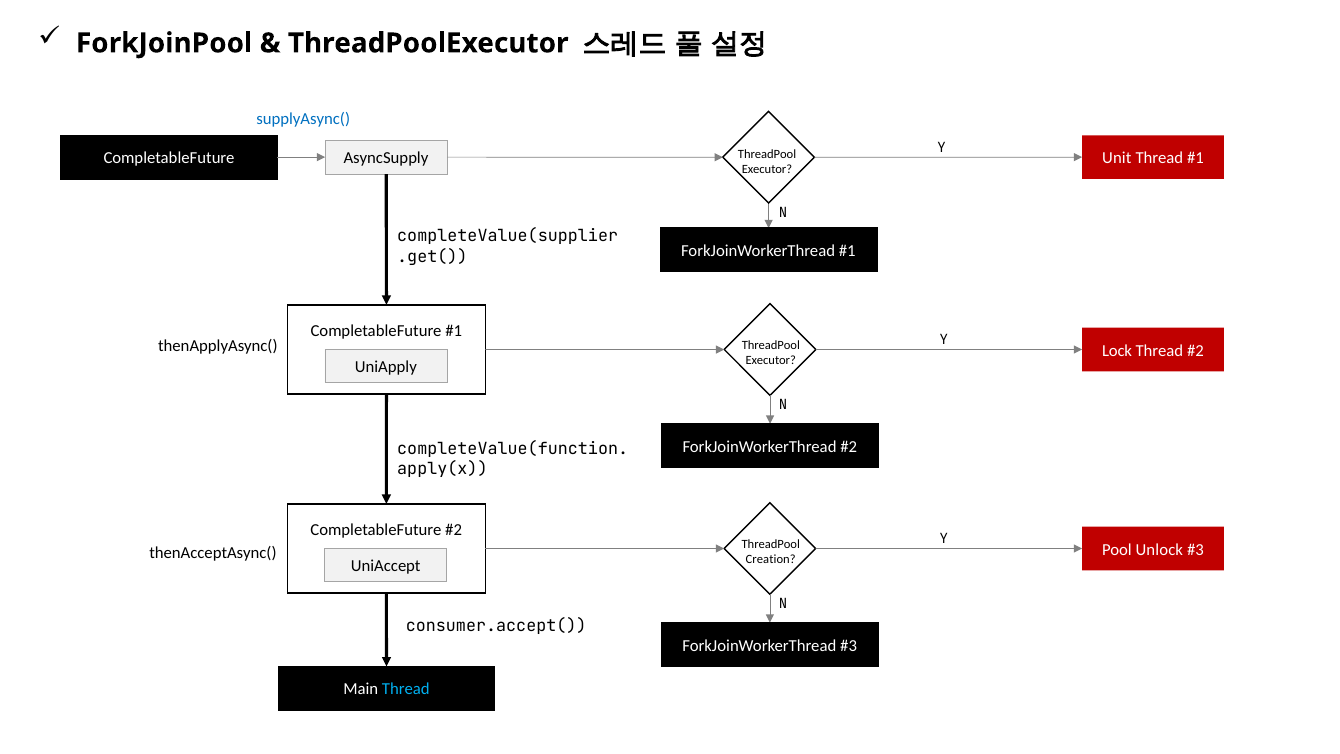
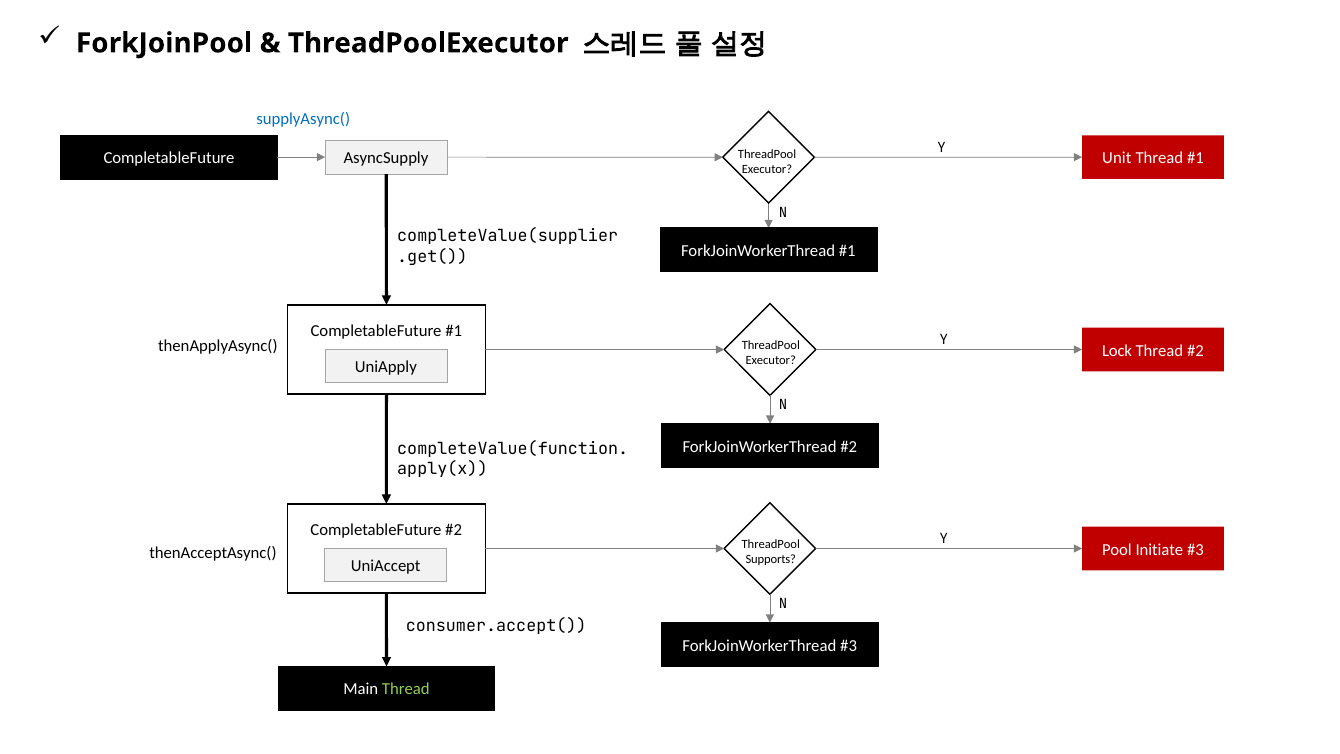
Unlock: Unlock -> Initiate (1159, 549)
Creation: Creation -> Supports (771, 560)
Thread colour: light blue -> light green (406, 689)
